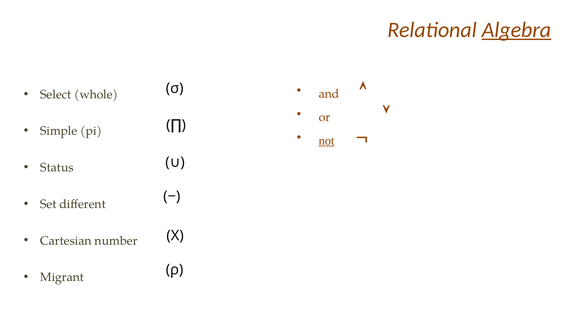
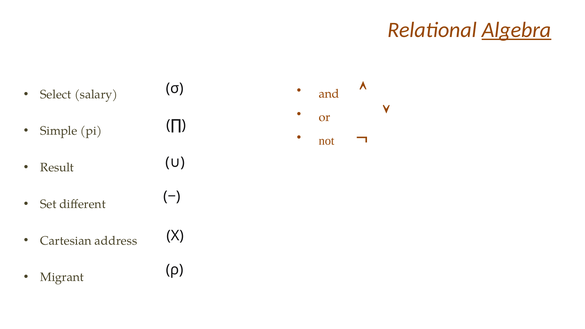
whole: whole -> salary (96, 94)
not underline: present -> none (327, 141)
Status: Status -> Result (57, 168)
number: number -> address (116, 241)
